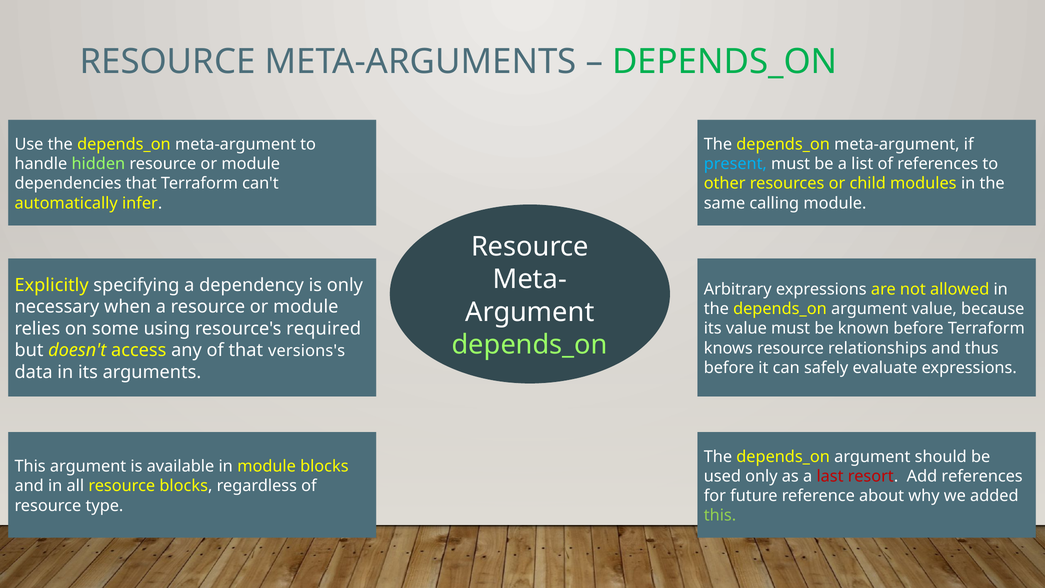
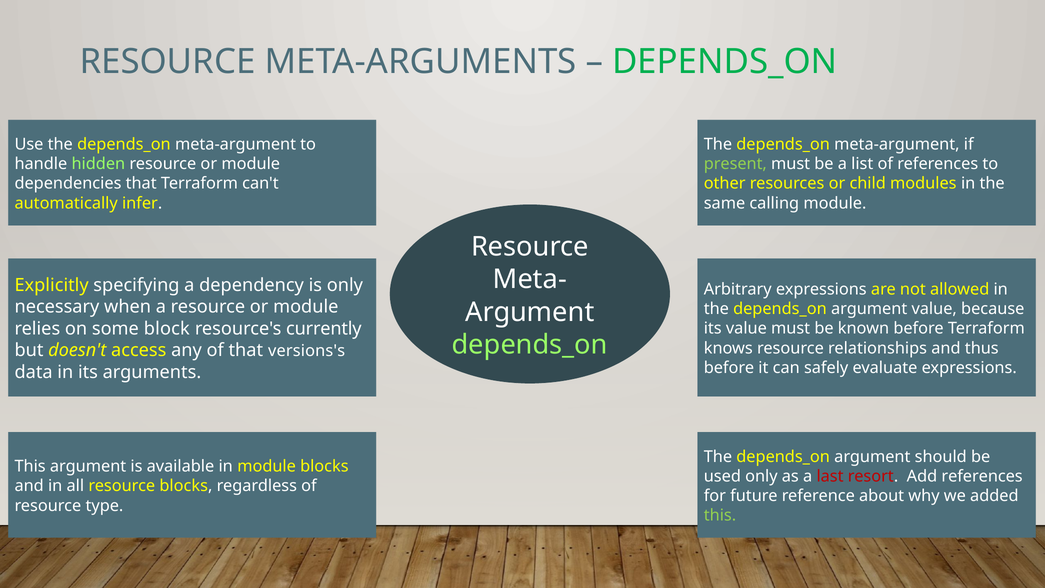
present colour: light blue -> light green (735, 164)
using: using -> block (167, 329)
required: required -> currently (324, 329)
